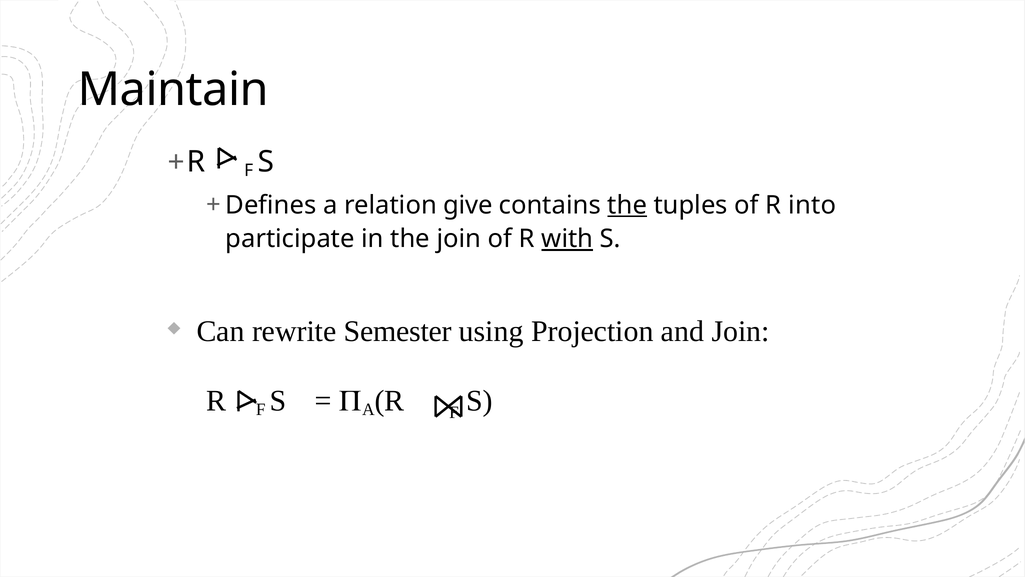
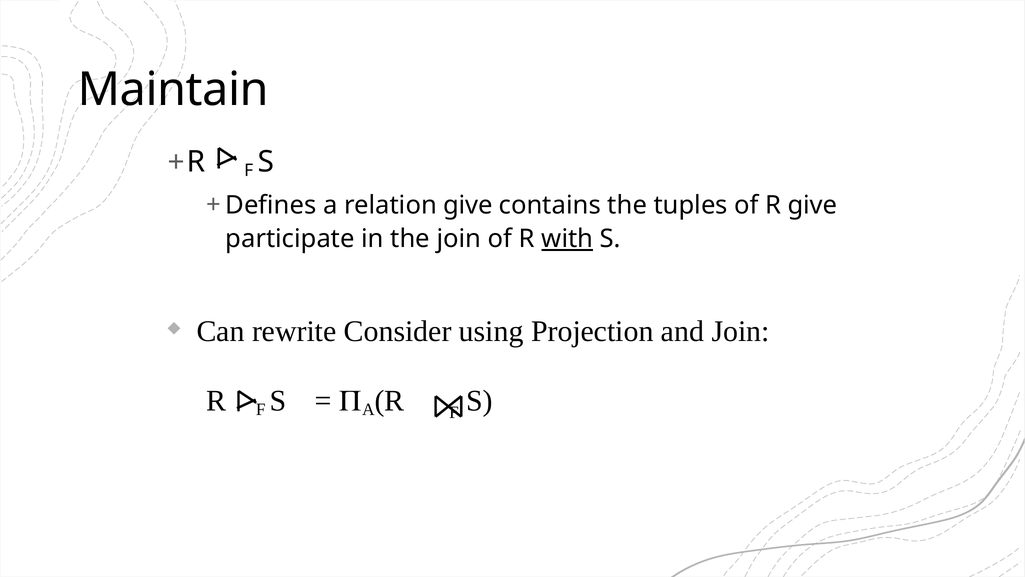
the underline: present -> none (627, 205)
R into: into -> give (812, 205)
Semester: Semester -> Consider (398, 331)
